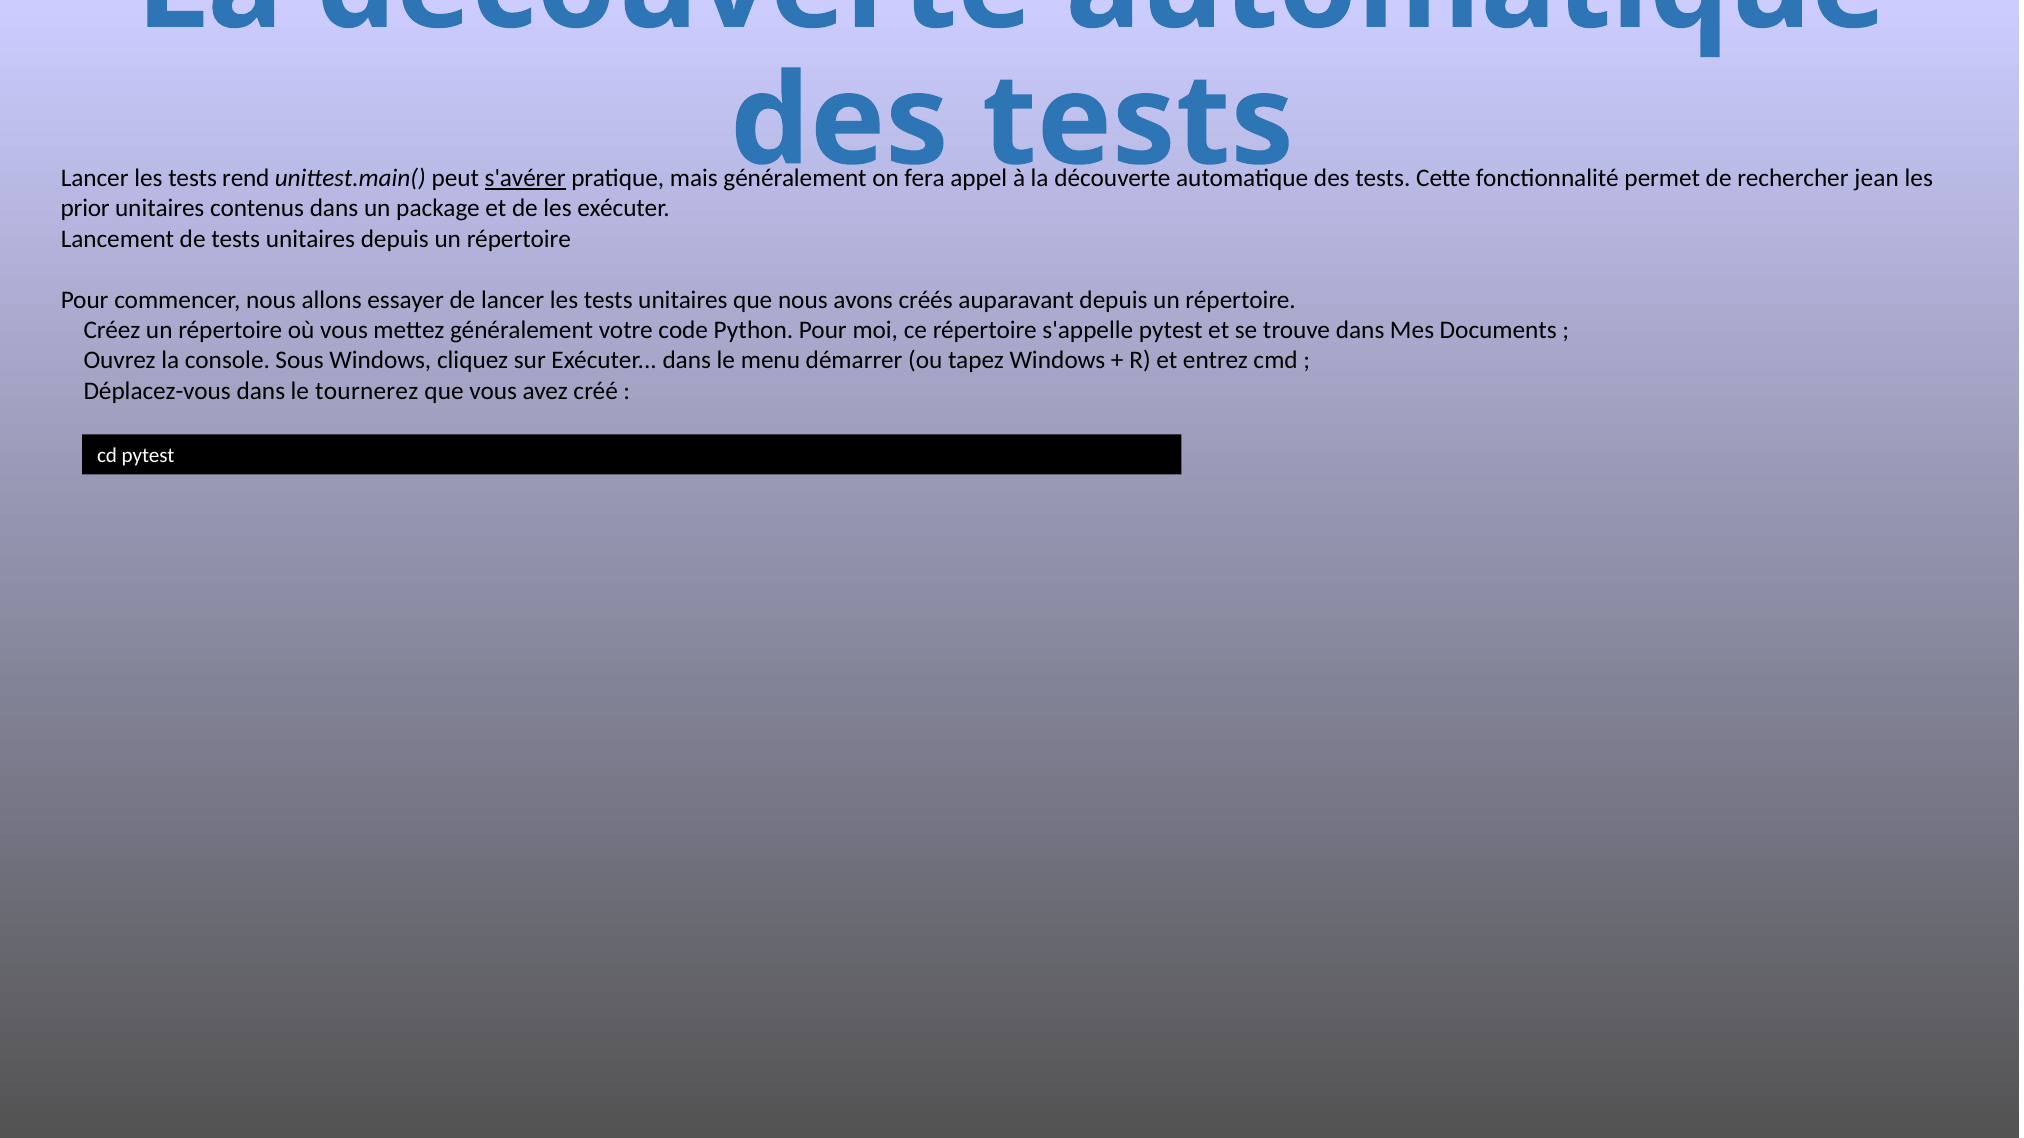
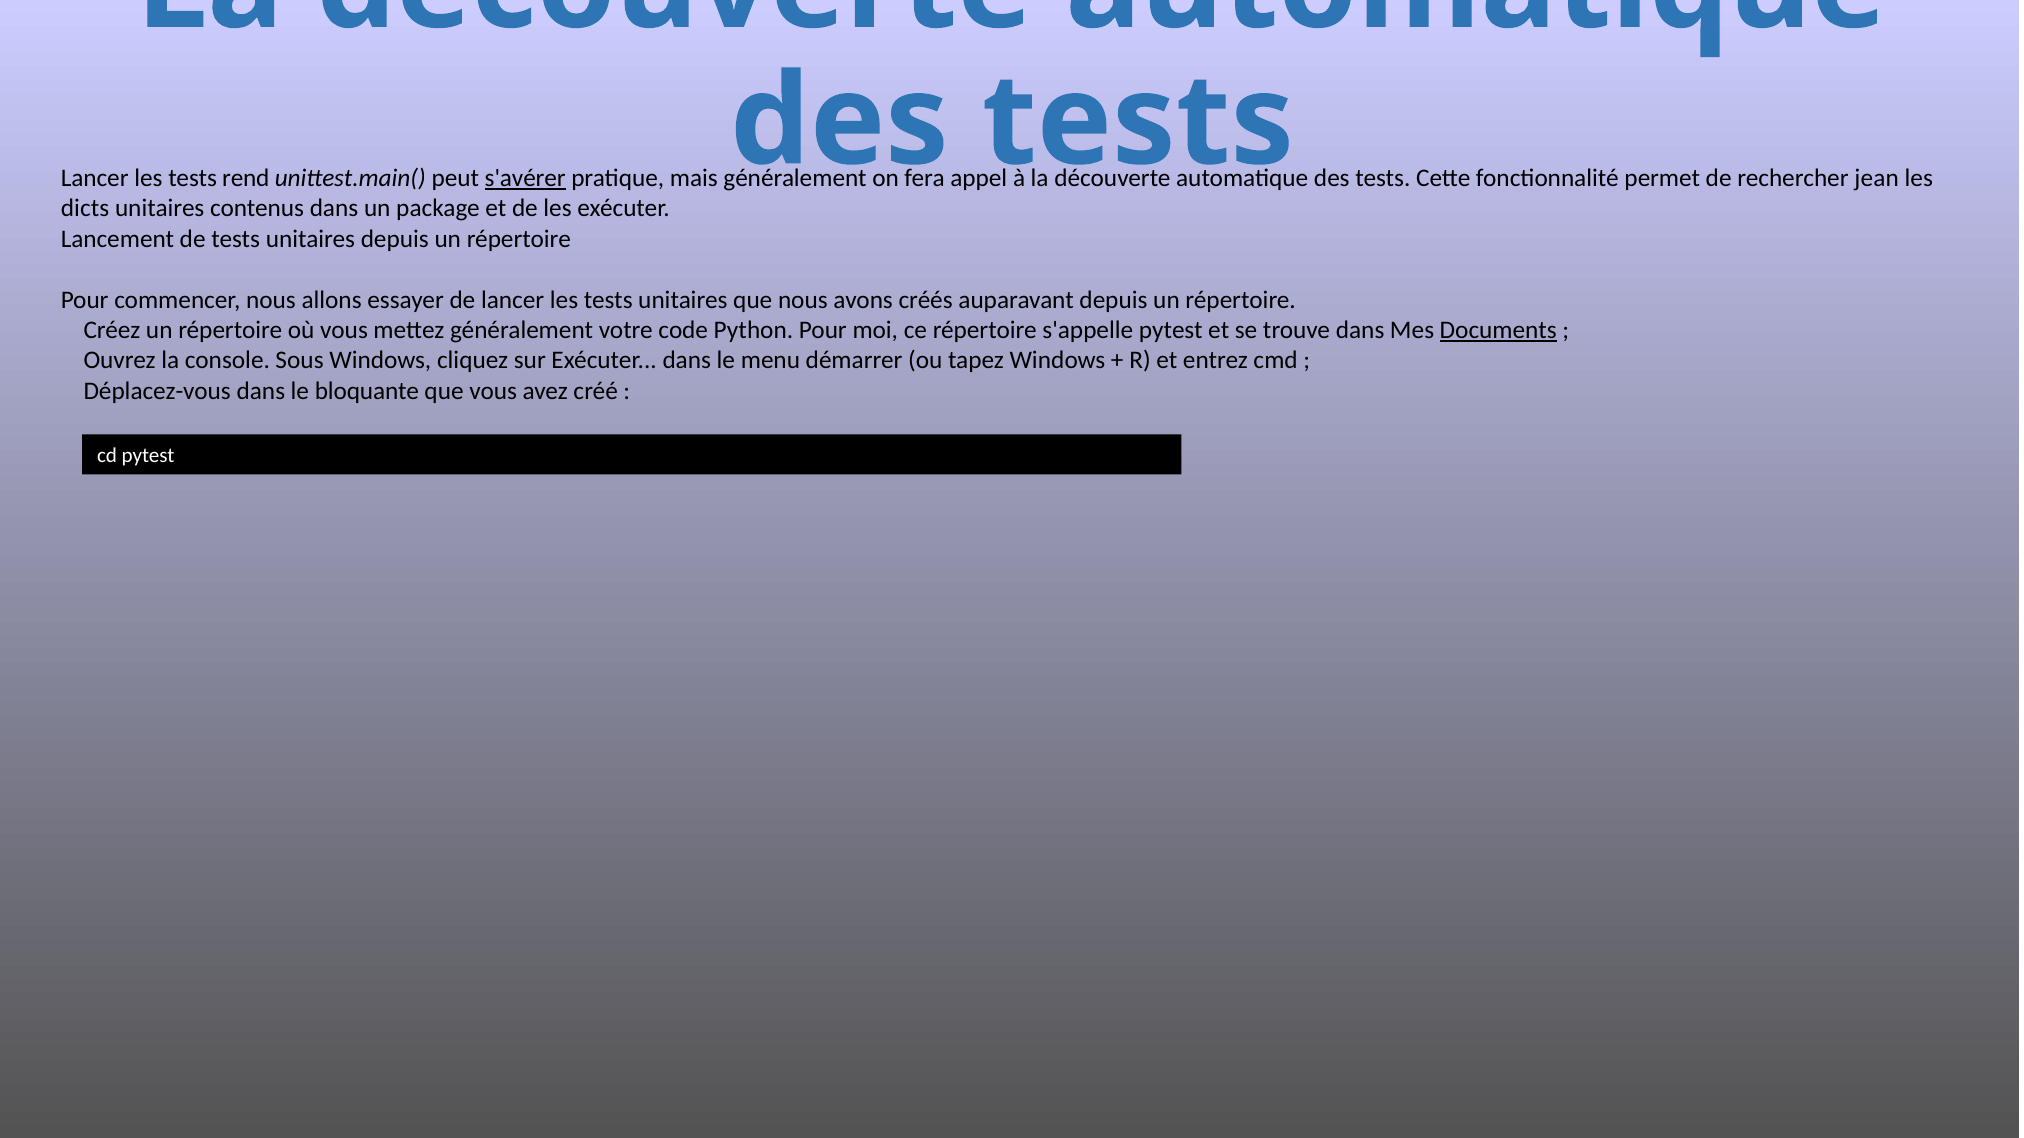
prior: prior -> dicts (85, 209)
Documents underline: none -> present (1498, 330)
tournerez: tournerez -> bloquante (367, 391)
